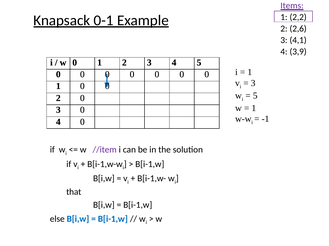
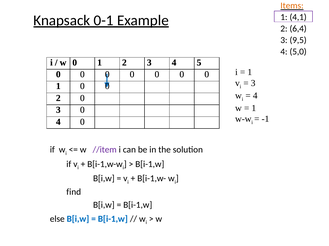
Items colour: purple -> orange (292, 6)
2,2: 2,2 -> 4,1 (298, 17)
2,6: 2,6 -> 6,4 (298, 29)
4,1: 4,1 -> 9,5 (298, 40)
3,9: 3,9 -> 5,0 (298, 52)
5: 5 -> 4 (255, 96)
that: that -> find (74, 192)
